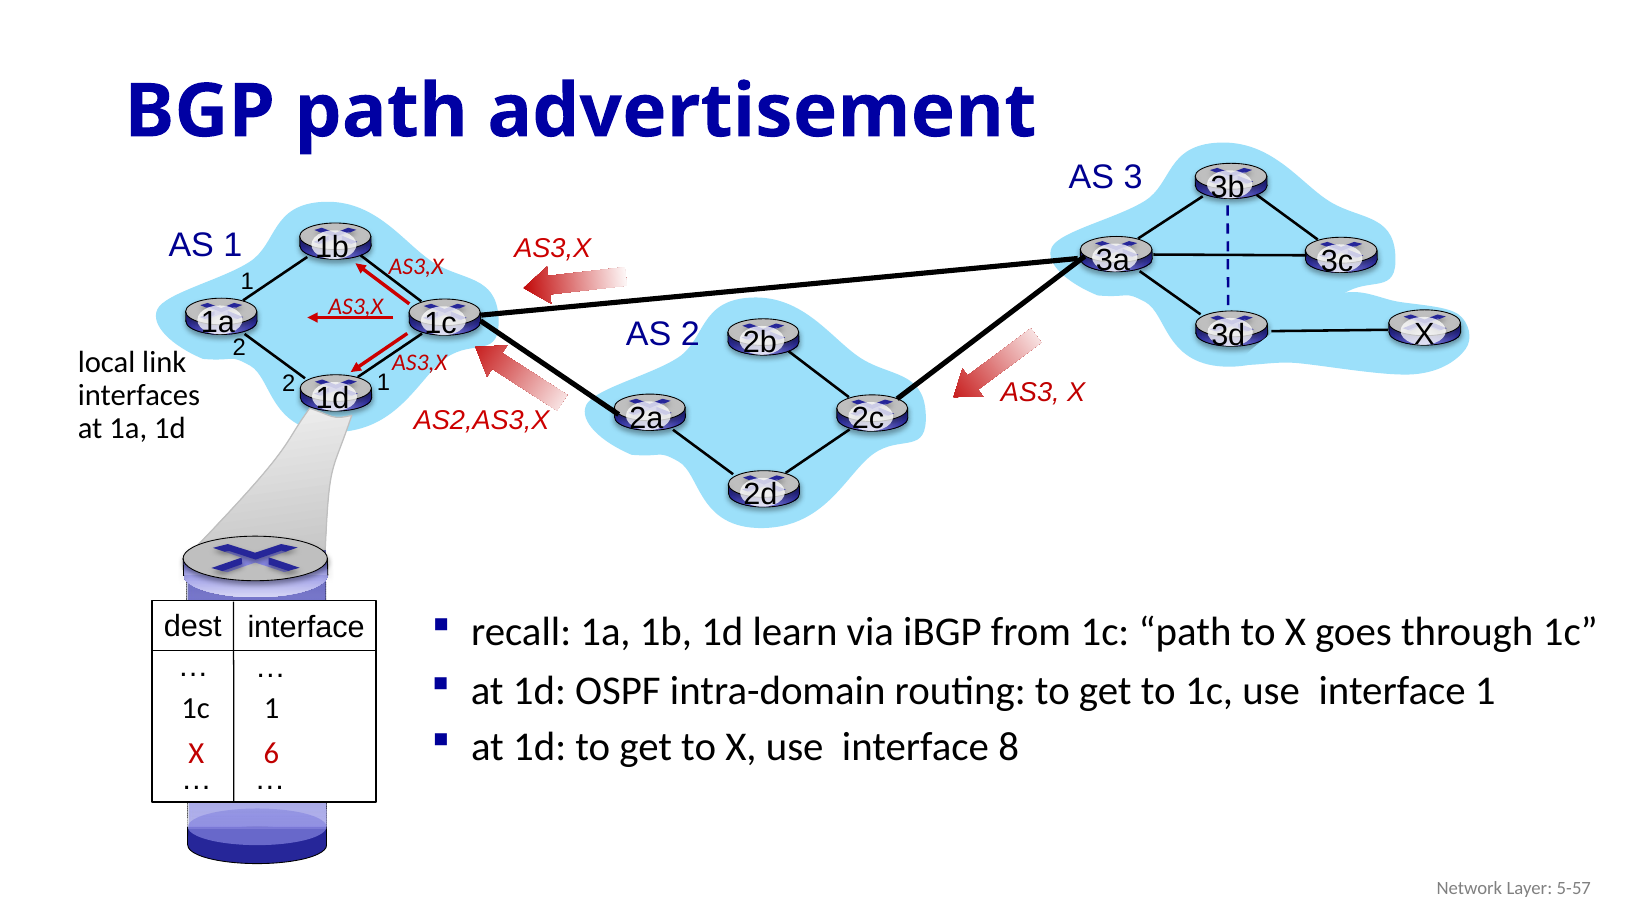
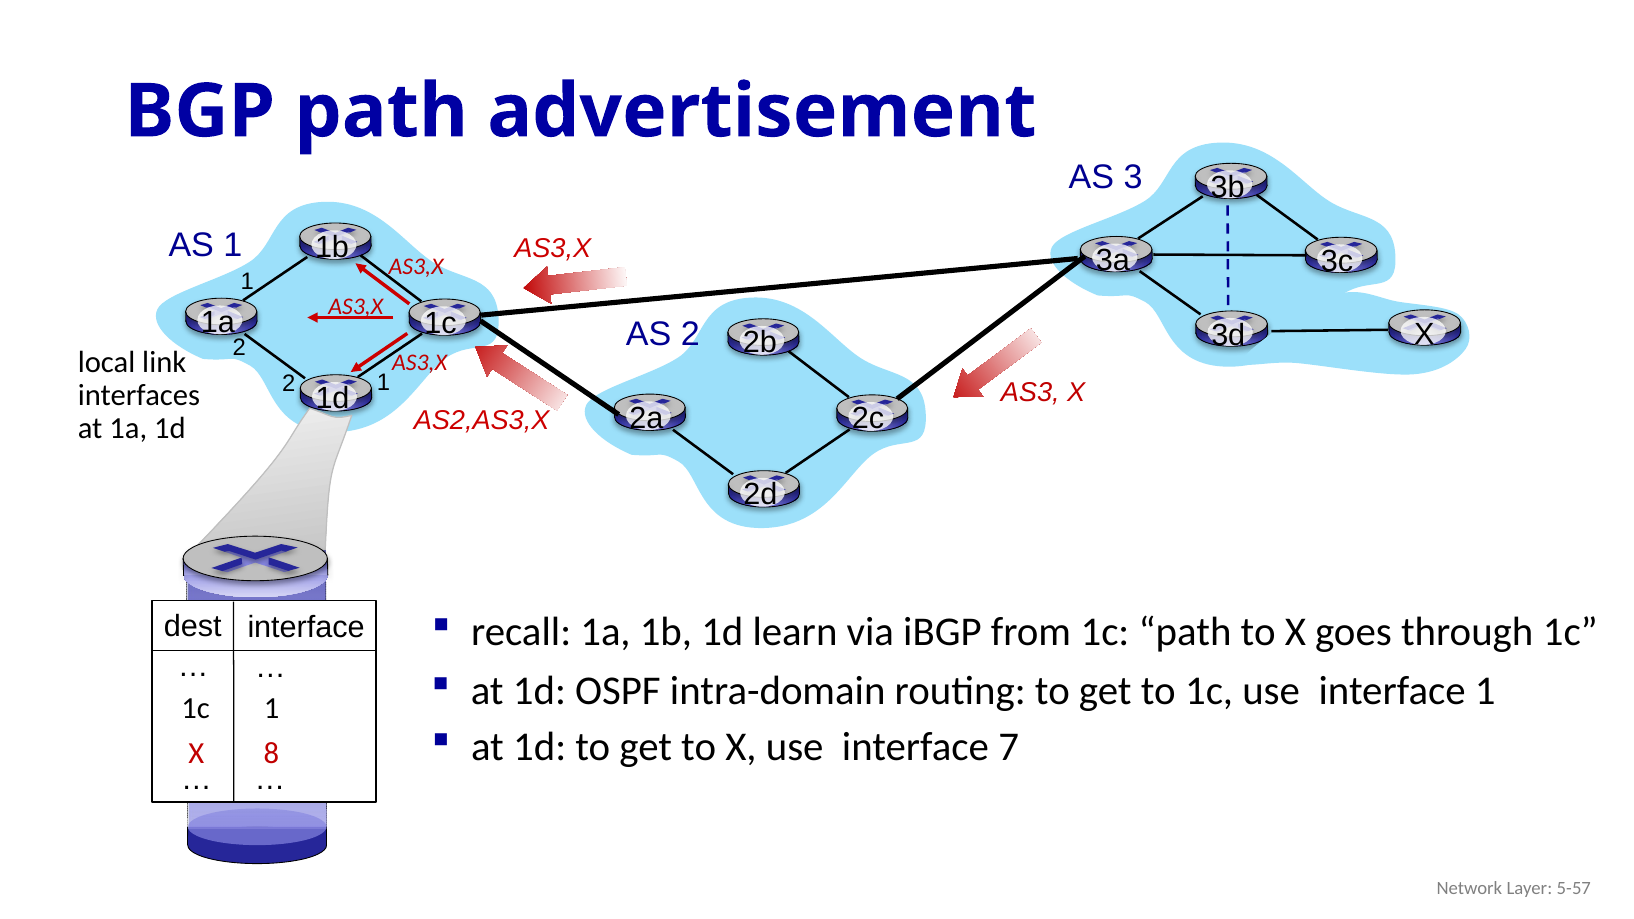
8: 8 -> 7 (1009, 747)
6: 6 -> 8 (271, 754)
